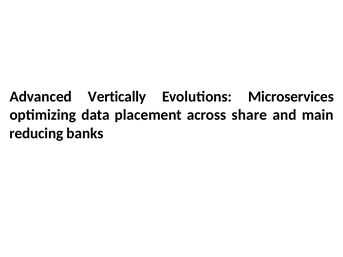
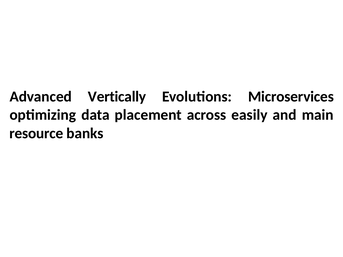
share: share -> easily (249, 115)
reducing: reducing -> resource (36, 133)
